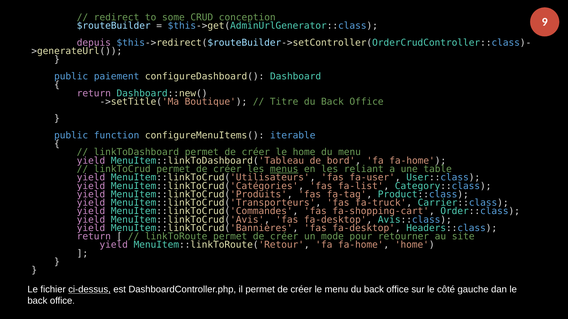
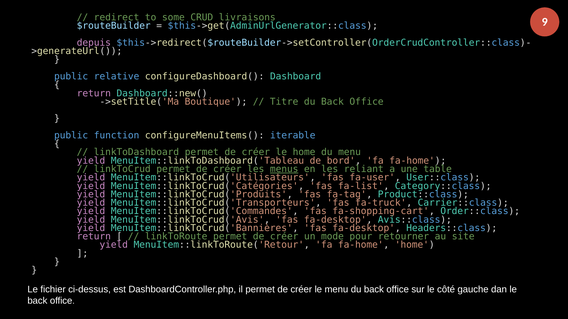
conception: conception -> livraisons (247, 17)
paiement: paiement -> relative (117, 77)
ci-dessus underline: present -> none (90, 290)
